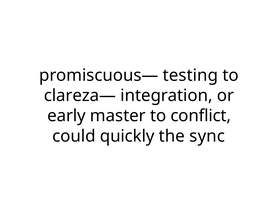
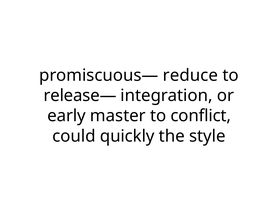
testing: testing -> reduce (190, 75)
clareza—: clareza— -> release— (80, 95)
sync: sync -> style (207, 136)
